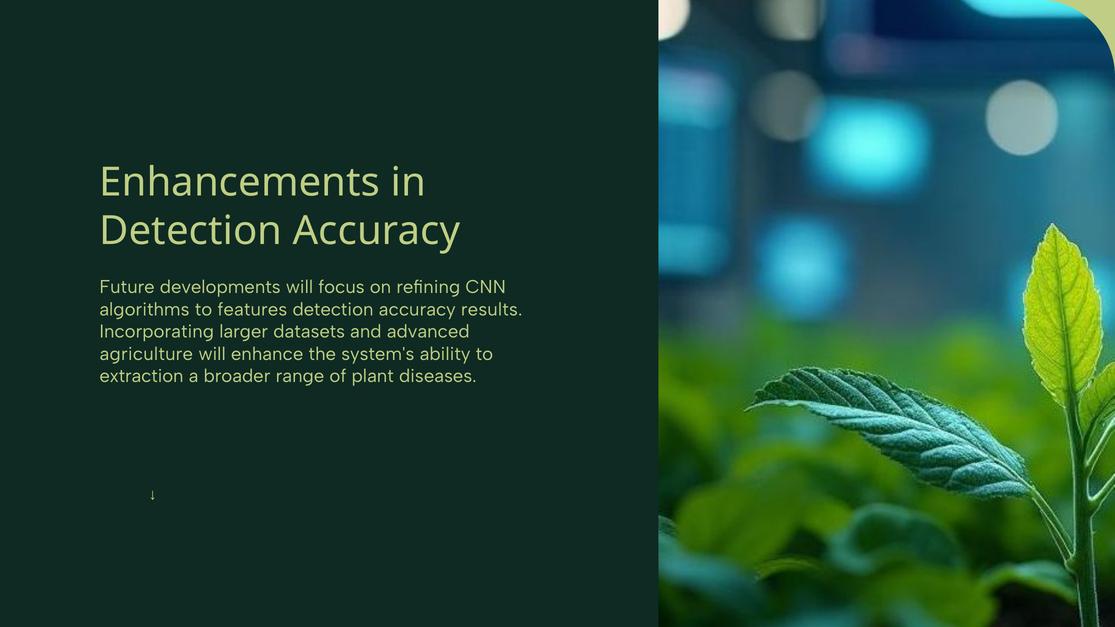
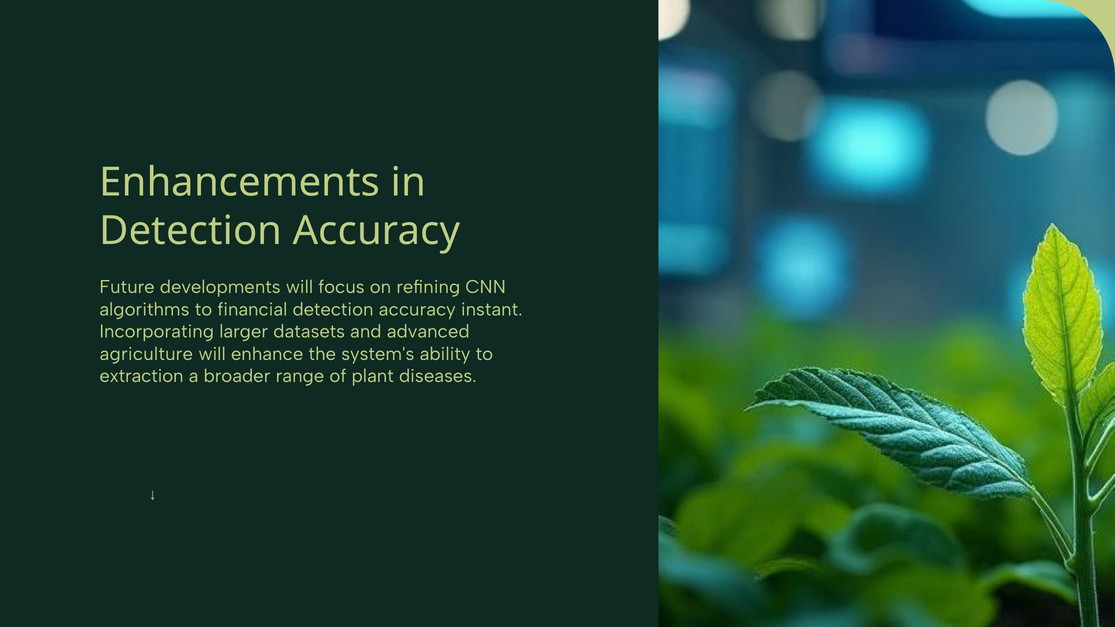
features: features -> financial (252, 310)
results: results -> instant (492, 310)
